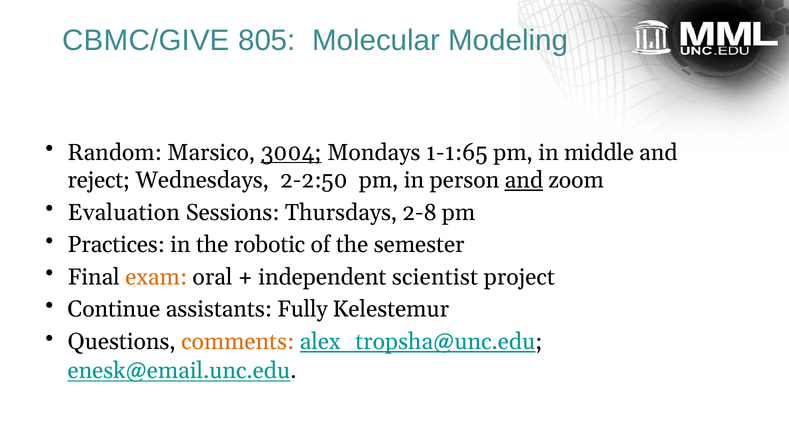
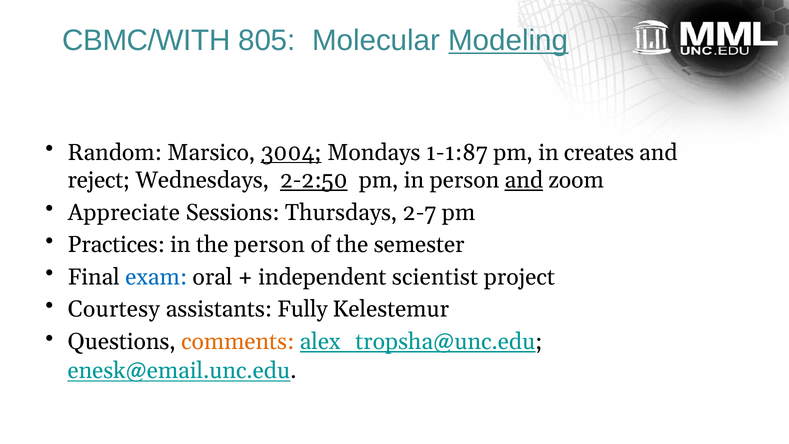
CBMC/GIVE: CBMC/GIVE -> CBMC/WITH (146, 41)
Modeling underline: none -> present (508, 41)
1-1:65: 1-1:65 -> 1-1:87 (457, 153)
middle: middle -> creates (599, 153)
2-2:50 underline: none -> present (314, 180)
Evaluation: Evaluation -> Appreciate (124, 212)
2-8: 2-8 -> 2-7 (419, 212)
the robotic: robotic -> person (269, 245)
exam colour: orange -> blue (156, 277)
Continue: Continue -> Courtesy (114, 309)
